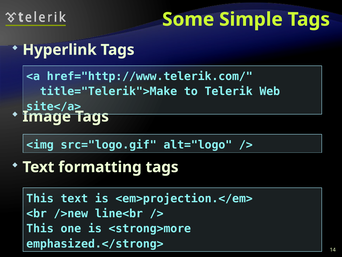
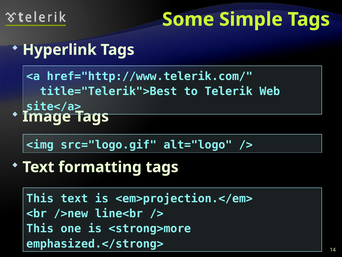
title="Telerik">Make: title="Telerik">Make -> title="Telerik">Best (109, 91)
